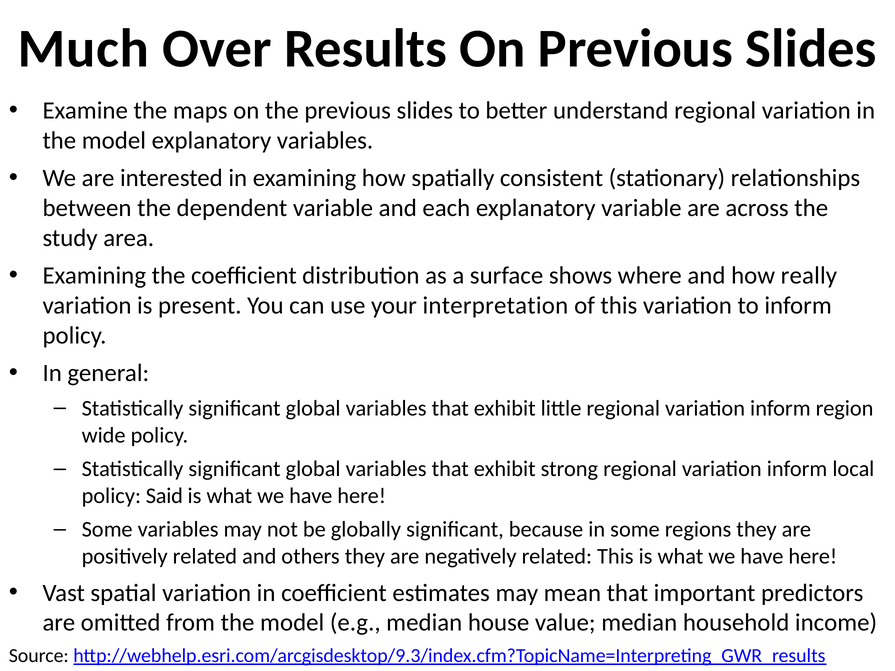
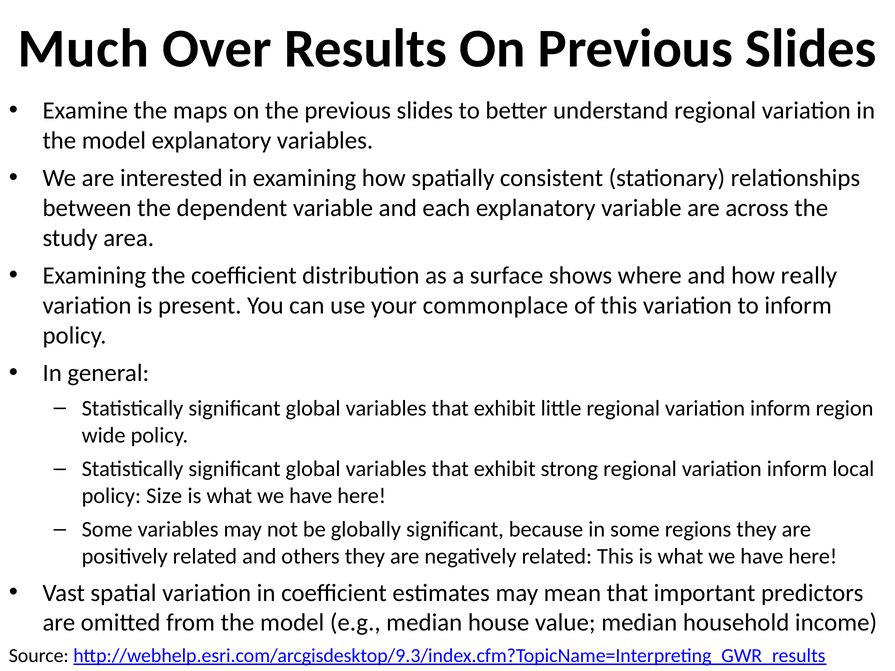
interpretation: interpretation -> commonplace (495, 306)
Said: Said -> Size (164, 496)
